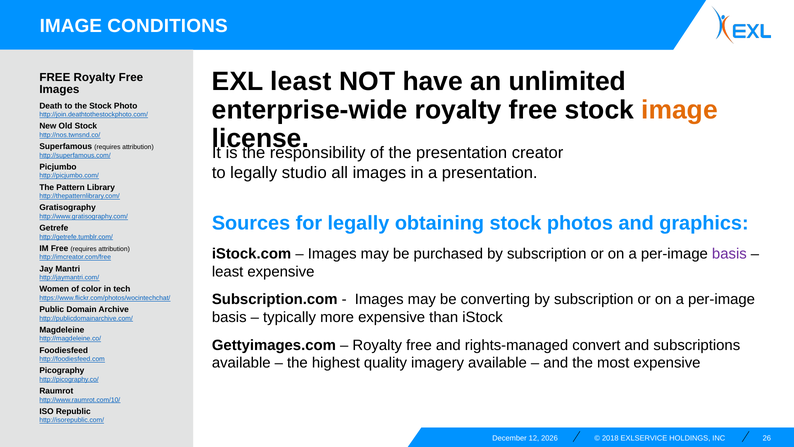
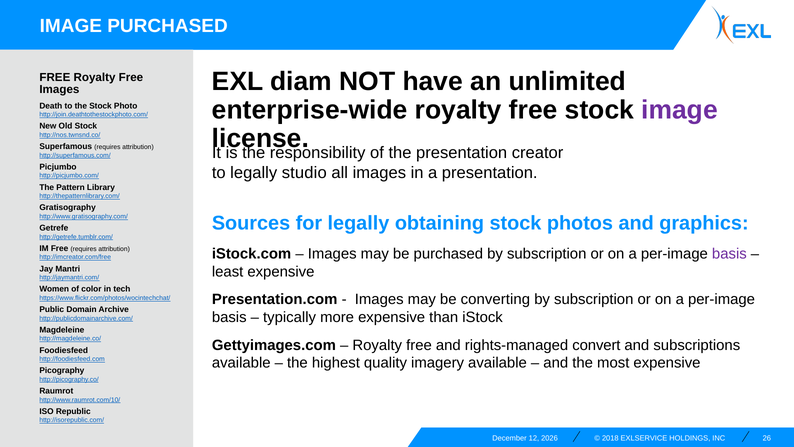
IMAGE CONDITIONS: CONDITIONS -> PURCHASED (168, 26)
EXL least: least -> diam (301, 81)
image colour: orange -> purple (680, 110)
Subscription.com: Subscription.com -> Presentation.com (275, 299)
